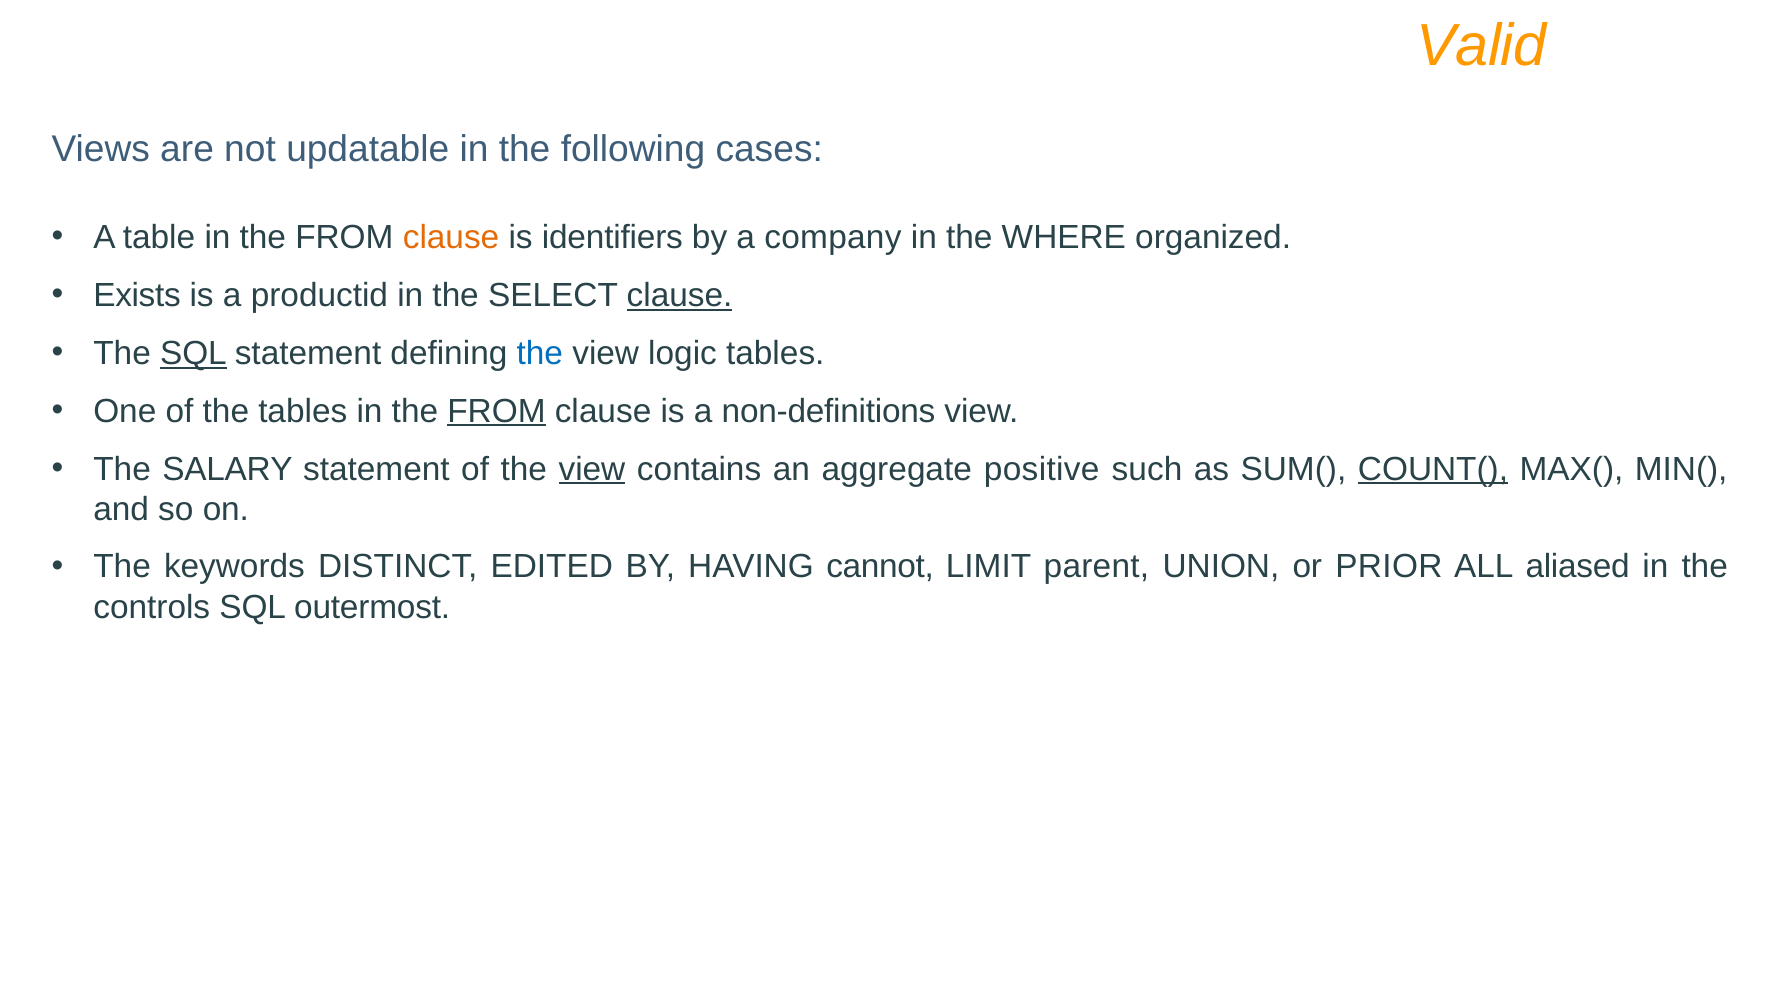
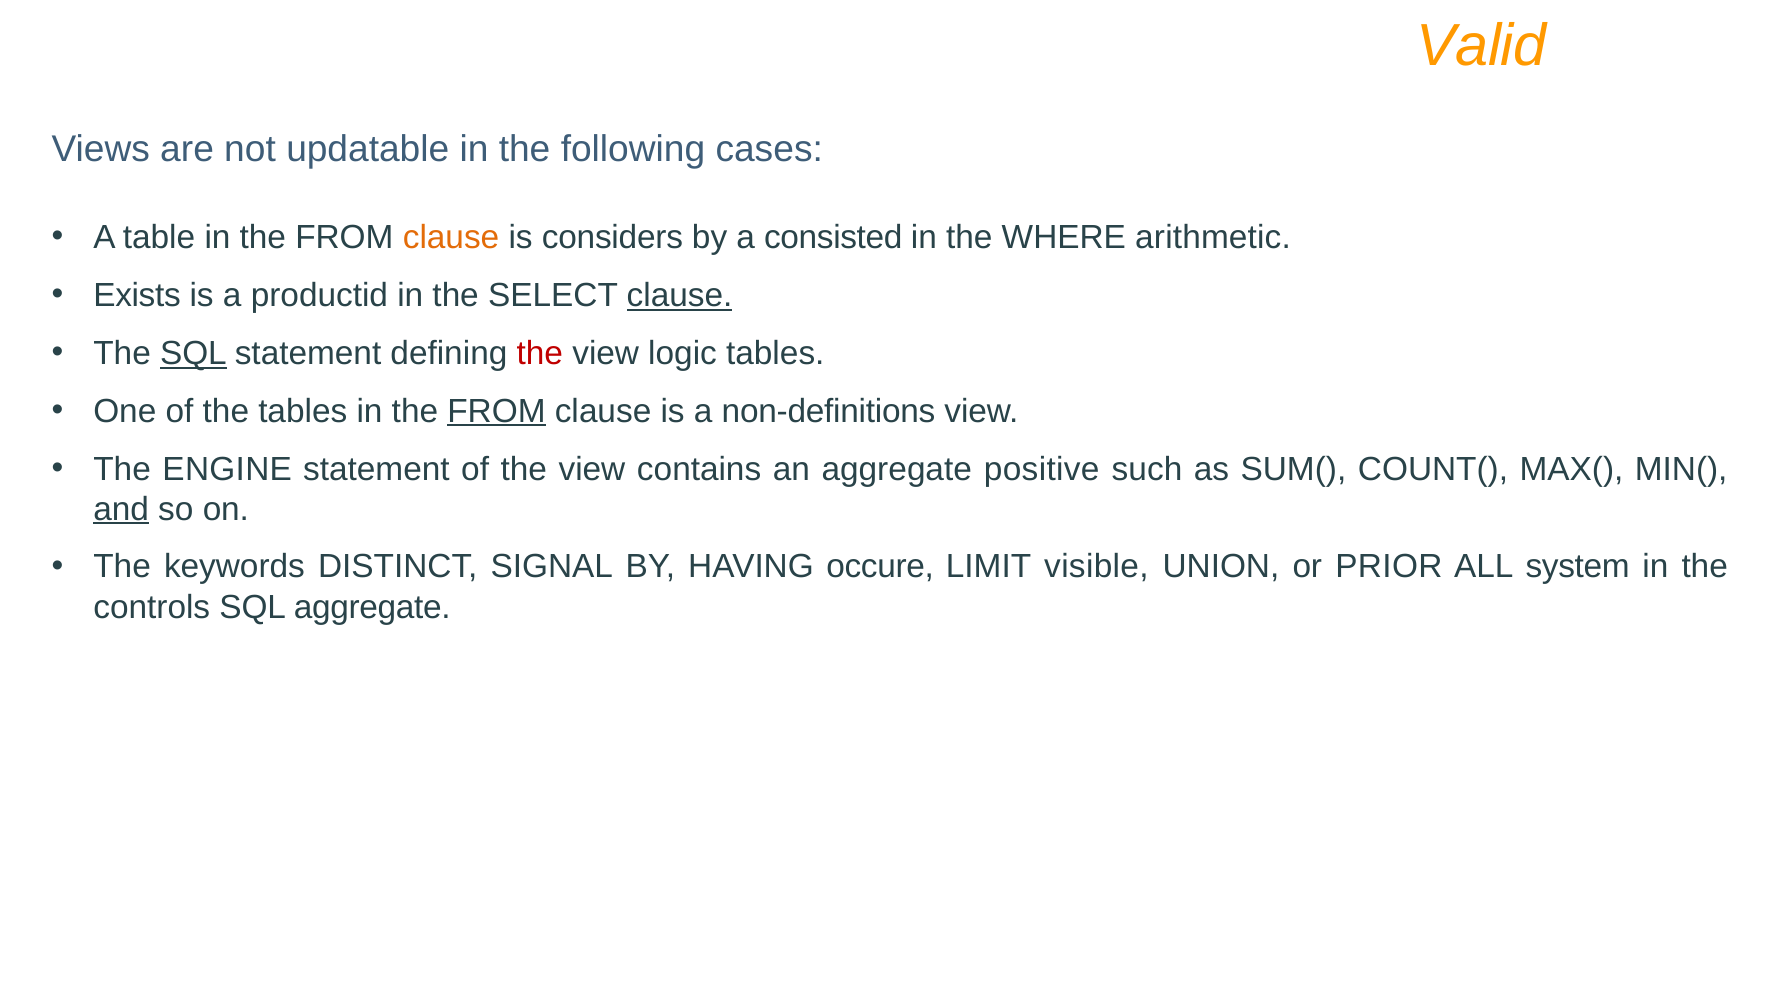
identifiers: identifiers -> considers (612, 238)
company: company -> consisted (833, 238)
organized: organized -> arithmetic (1213, 238)
the colour: blue -> red (540, 353)
SALARY: SALARY -> ENGINE (227, 469)
view underline: present -> none (592, 469)
COUNT( underline: present -> none (1433, 469)
and underline: none -> present (121, 509)
EDITED: EDITED -> SIGNAL (552, 567)
cannot: cannot -> occure (880, 567)
parent: parent -> visible (1096, 567)
aliased: aliased -> system (1578, 567)
SQL outermost: outermost -> aggregate (372, 607)
